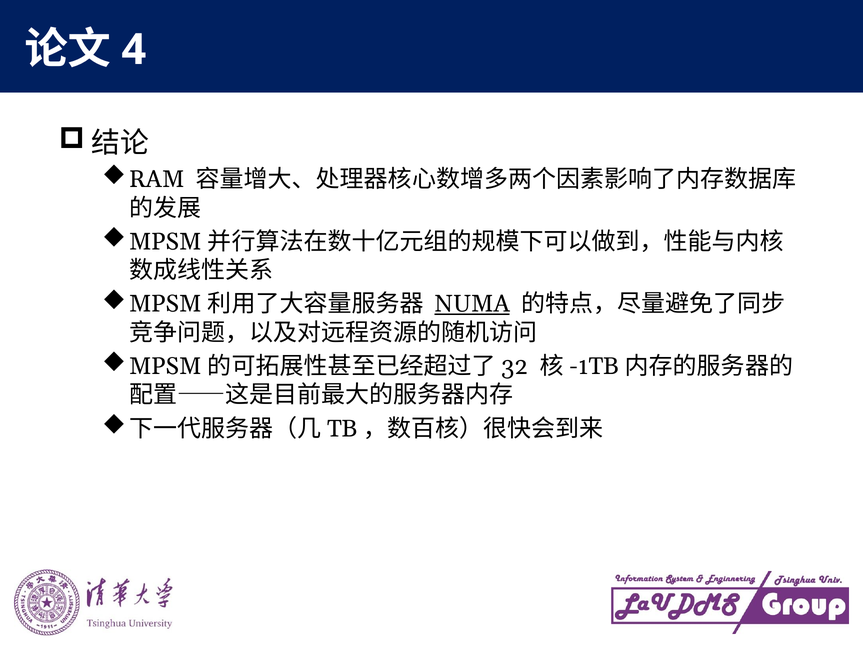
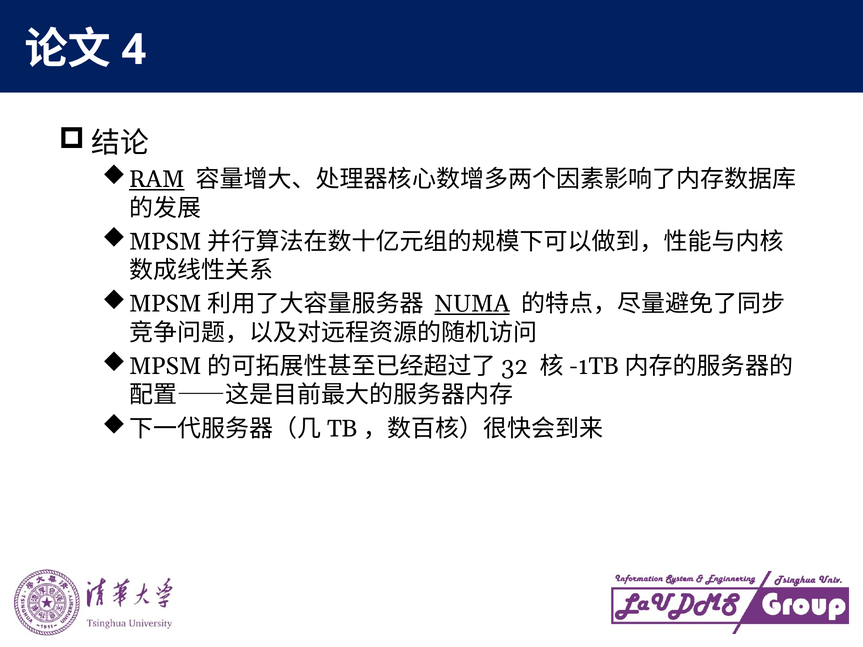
RAM underline: none -> present (157, 179)
